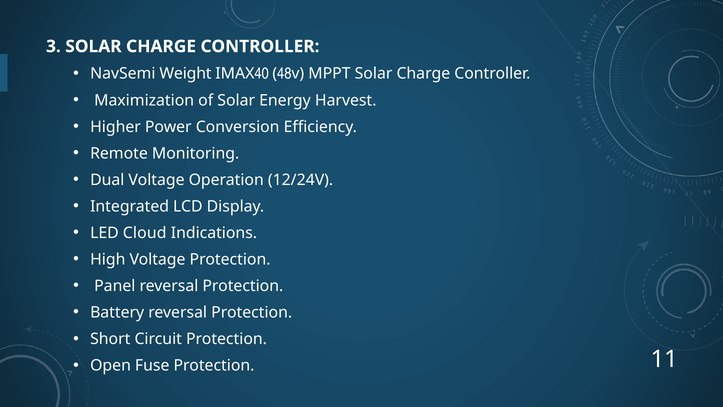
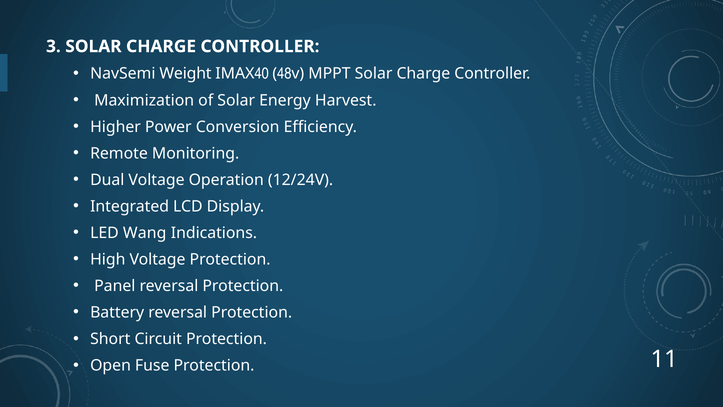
Cloud: Cloud -> Wang (145, 233)
